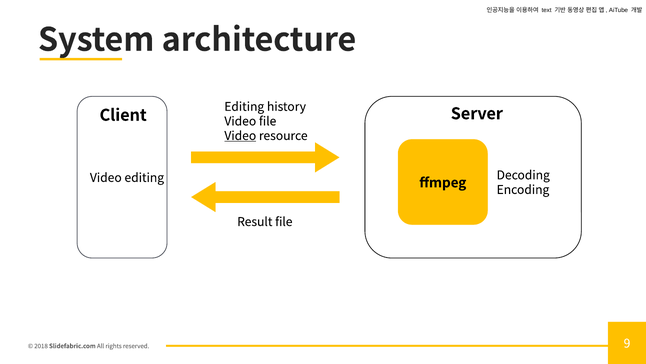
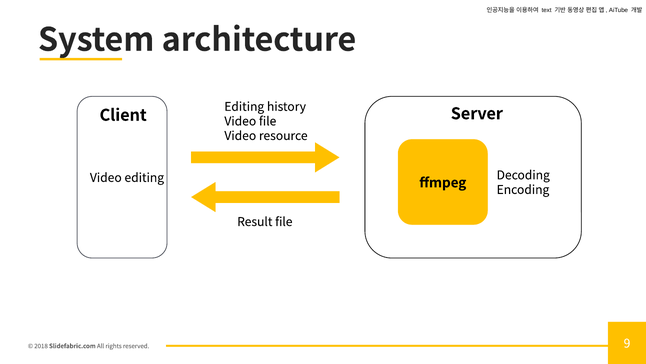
Video underline: present -> none (240, 136)
